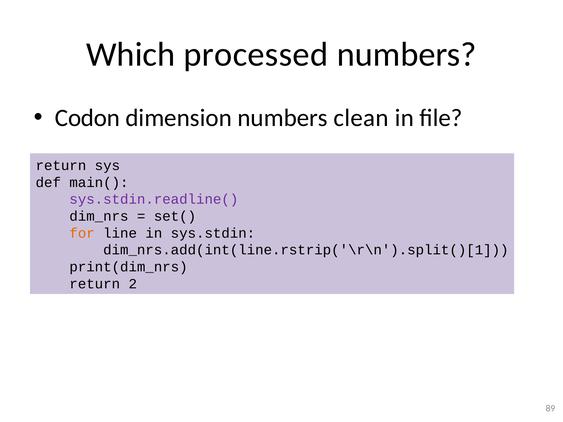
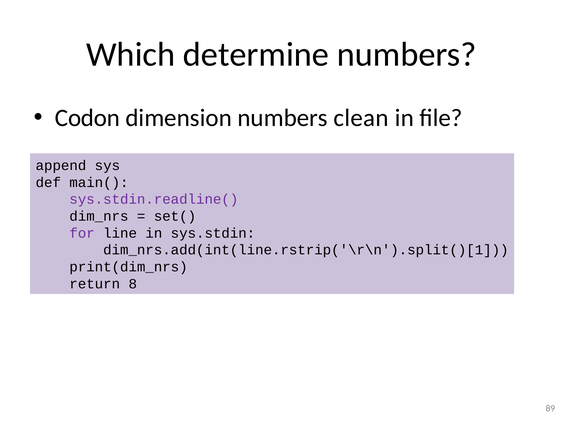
processed: processed -> determine (256, 55)
return: return -> append (61, 166)
for colour: orange -> purple (82, 233)
2: 2 -> 8 (133, 284)
